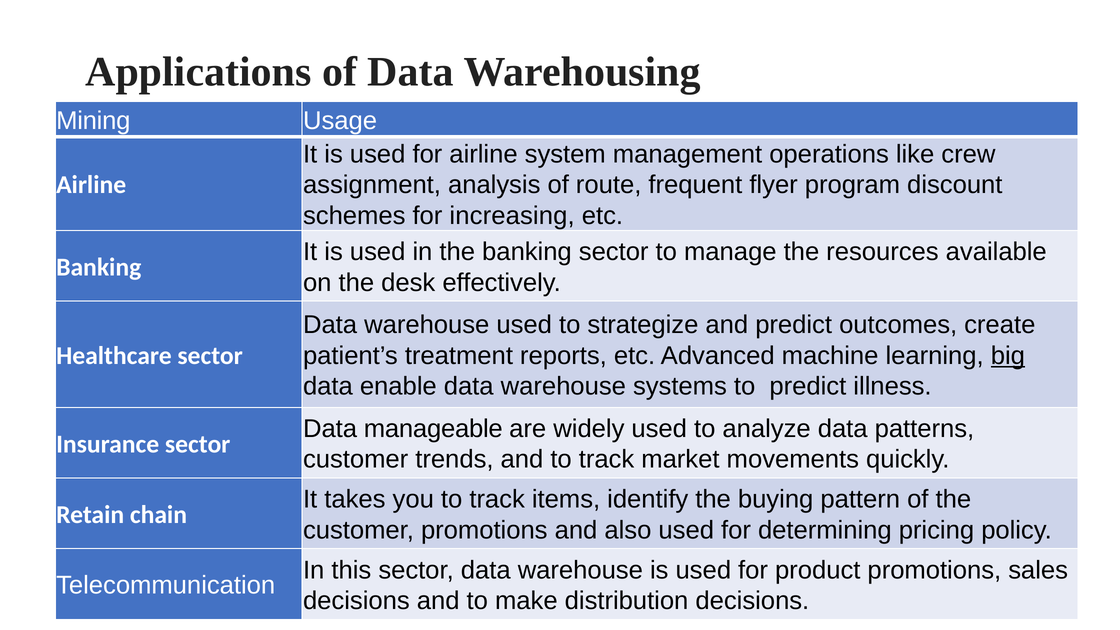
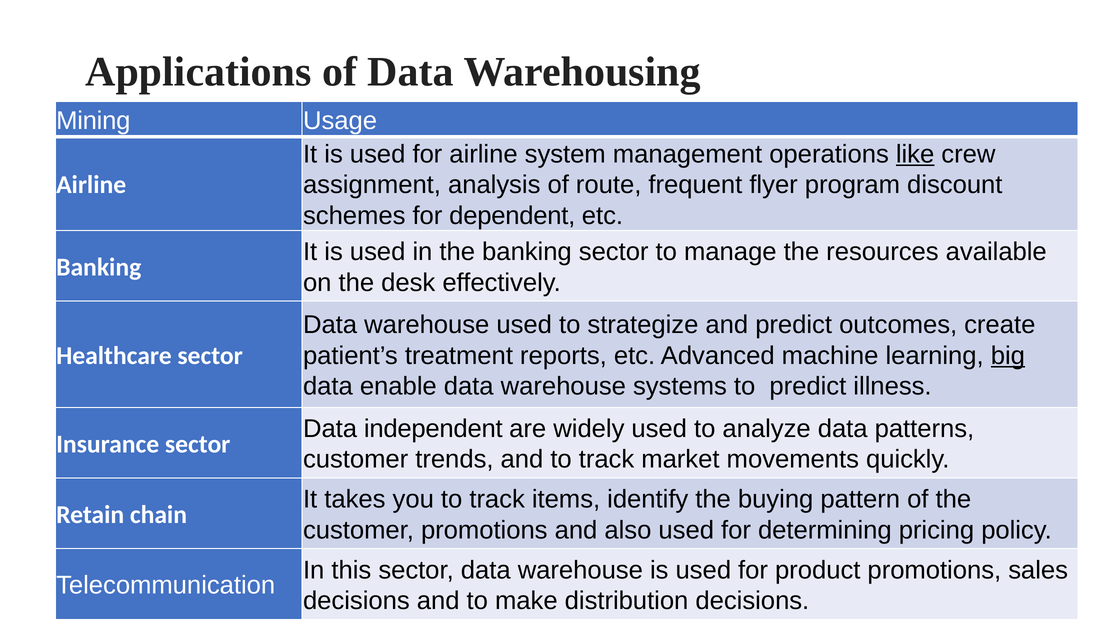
like underline: none -> present (915, 154)
increasing: increasing -> dependent (512, 216)
manageable: manageable -> independent (433, 429)
